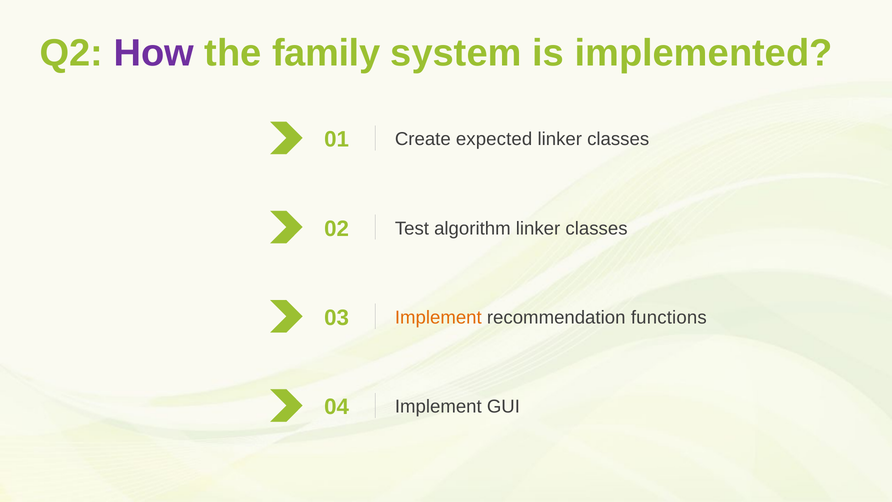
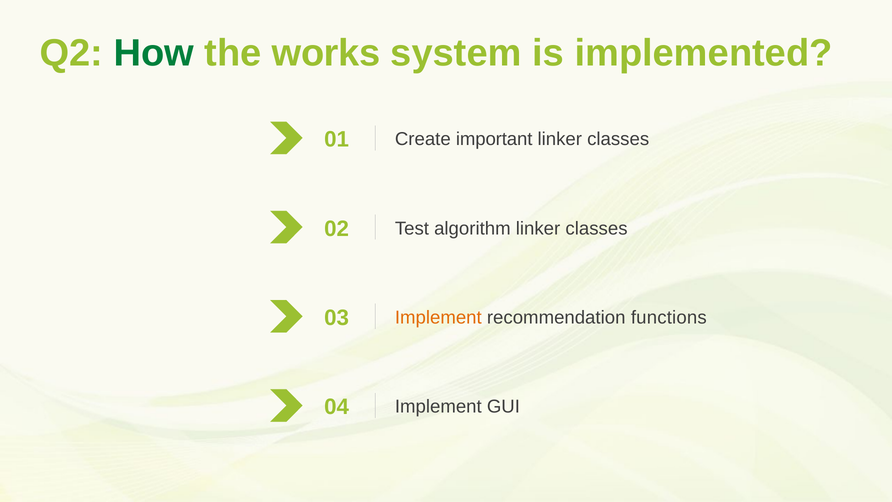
How colour: purple -> green (154, 53)
family: family -> works (326, 53)
expected: expected -> important (494, 139)
